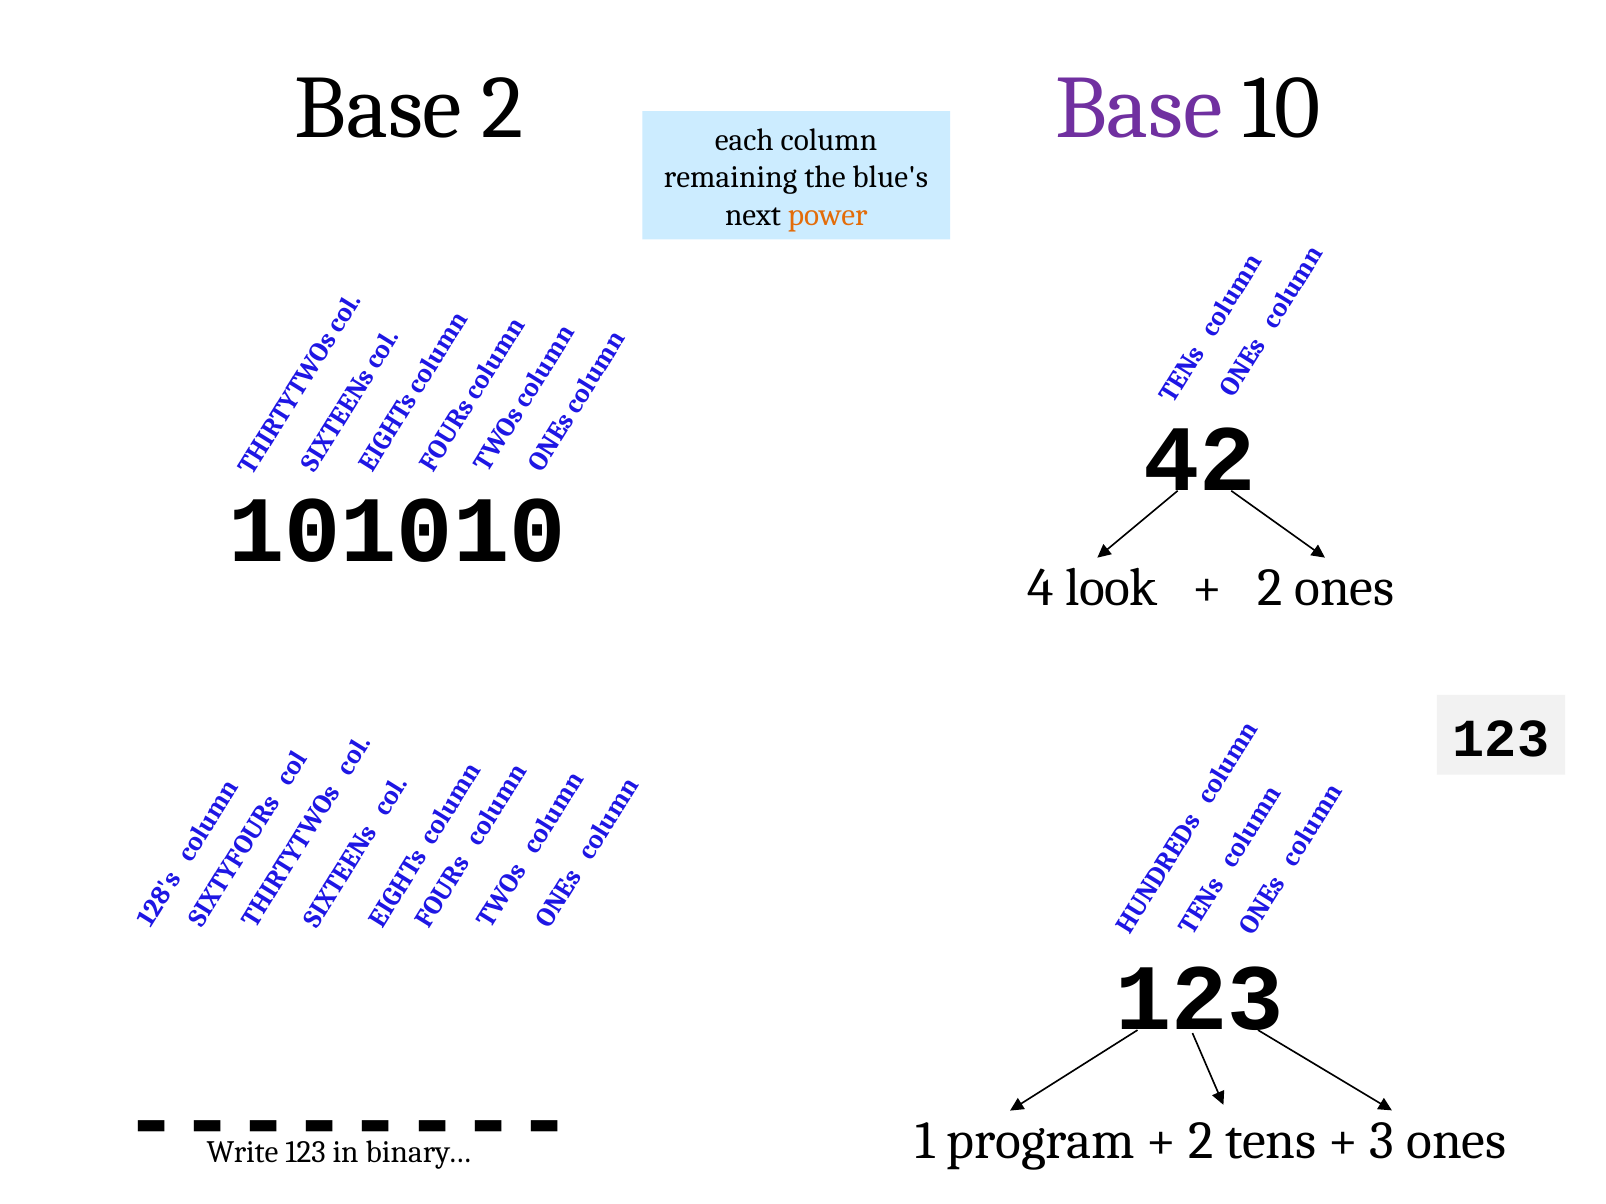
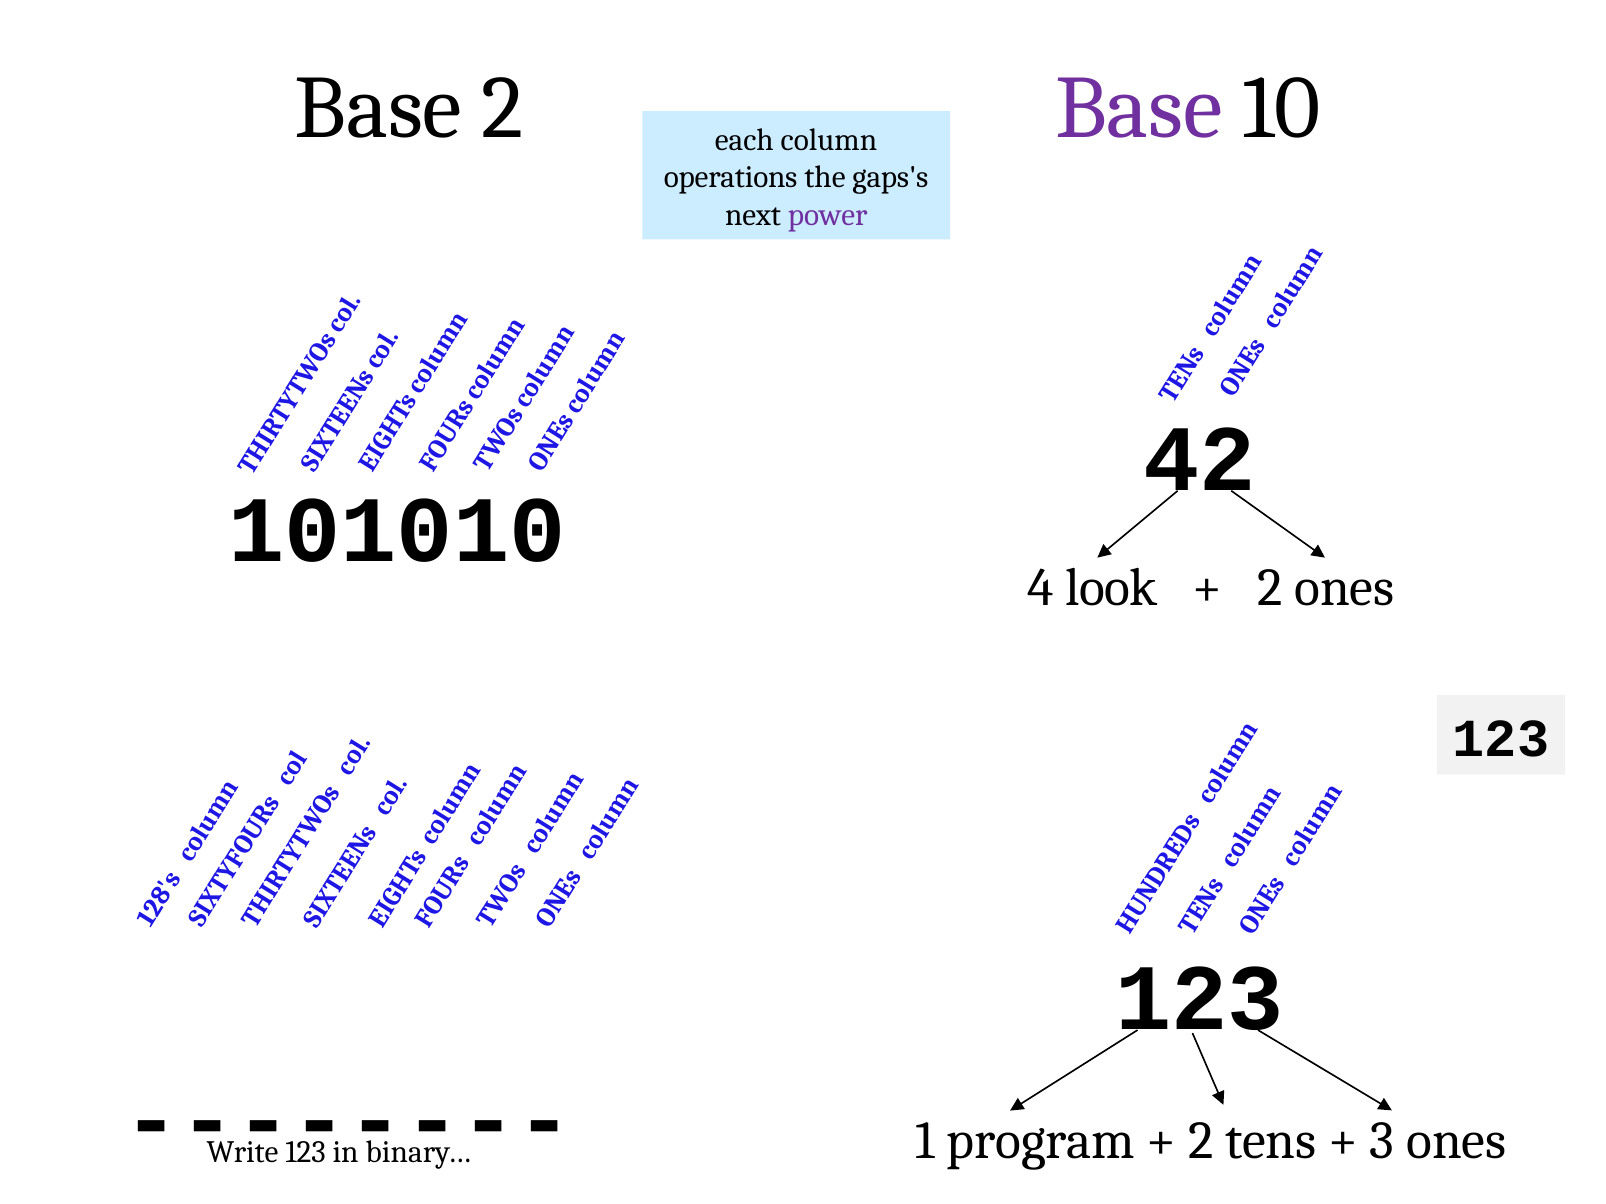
remaining: remaining -> operations (731, 177)
blue's: blue's -> gaps's (890, 177)
power colour: orange -> purple (828, 215)
